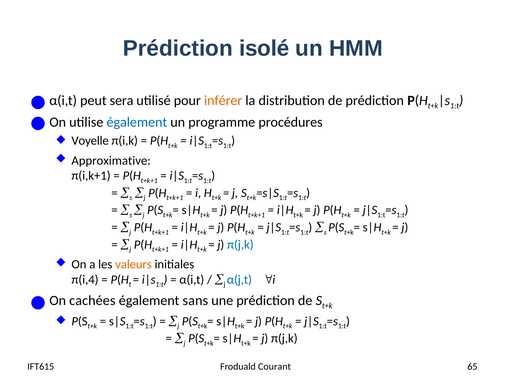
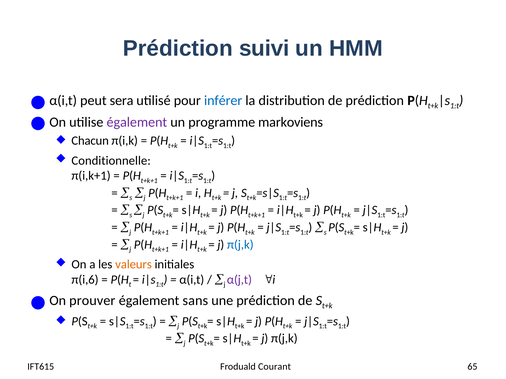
isolé: isolé -> suivi (264, 48)
inférer colour: orange -> blue (223, 101)
également colour: blue -> purple (137, 122)
procédures: procédures -> markoviens (291, 122)
Voyelle: Voyelle -> Chacun (90, 141)
Approximative: Approximative -> Conditionnelle (111, 161)
π(i,4: π(i,4 -> π(i,6 (85, 280)
α(j,t colour: blue -> purple (239, 280)
cachées: cachées -> prouver (92, 301)
